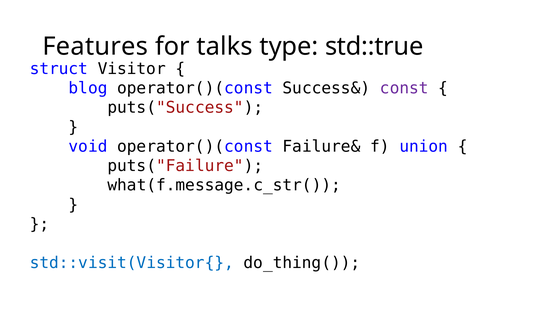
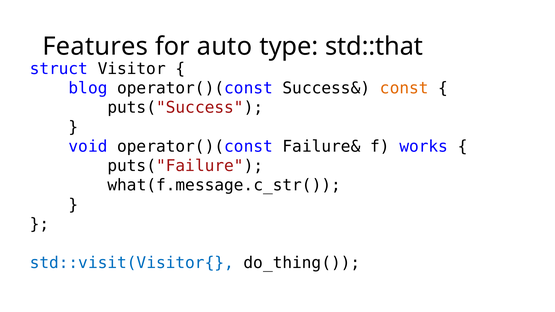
talks: talks -> auto (224, 47)
std::true: std::true -> std::that (374, 47)
const colour: purple -> orange (404, 88)
union: union -> works (424, 147)
